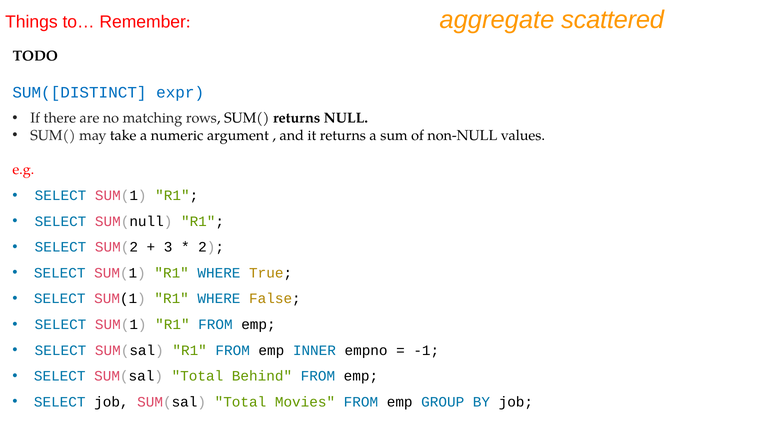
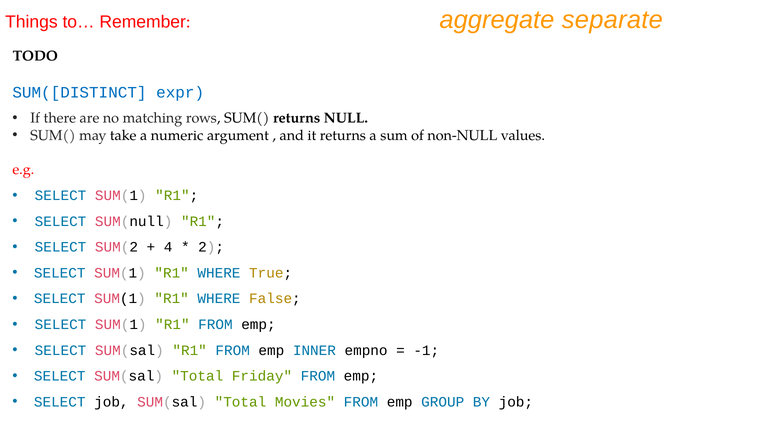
scattered: scattered -> separate (612, 20)
3: 3 -> 4 (168, 247)
Behind: Behind -> Friday (262, 376)
